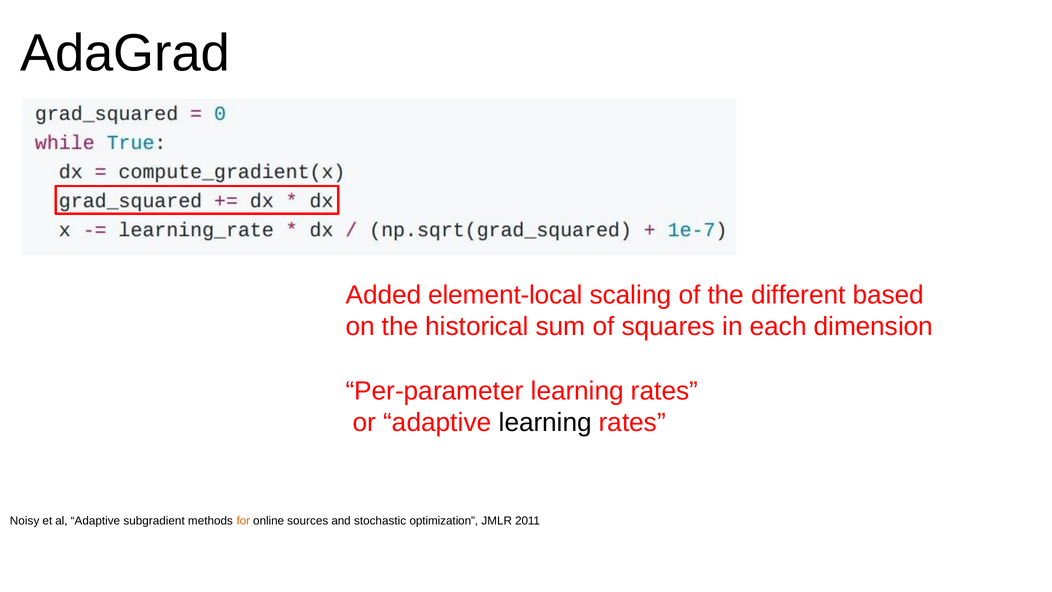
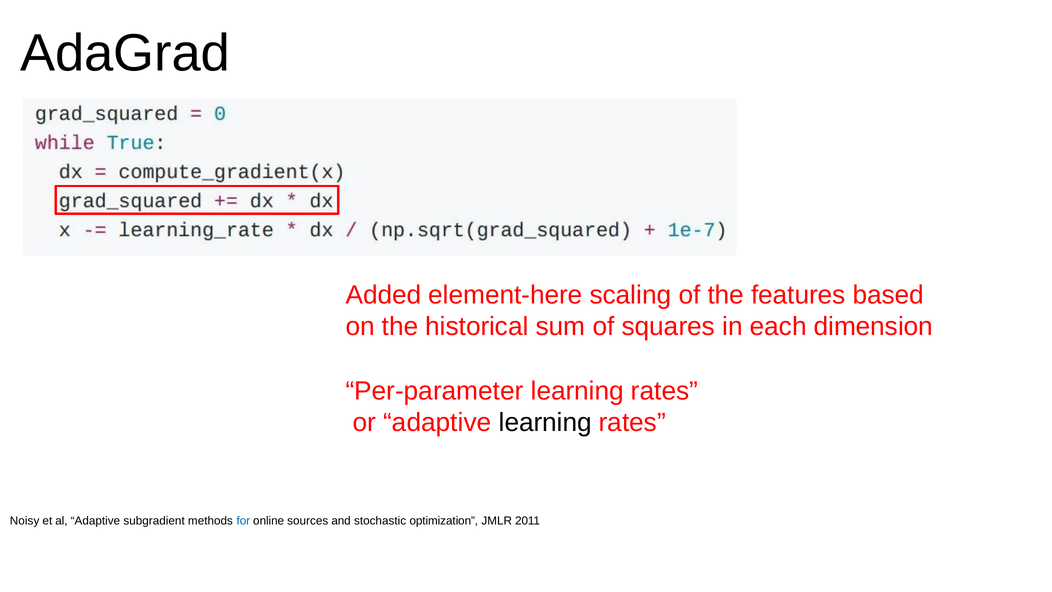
element-local: element-local -> element-here (505, 295)
different: different -> features (798, 295)
for colour: orange -> blue (243, 520)
